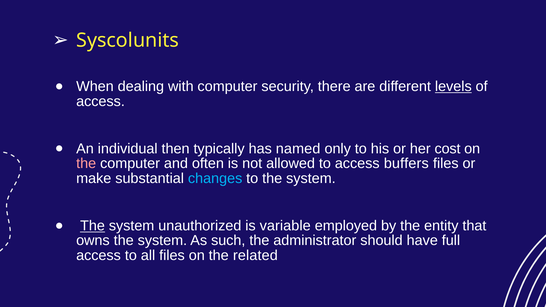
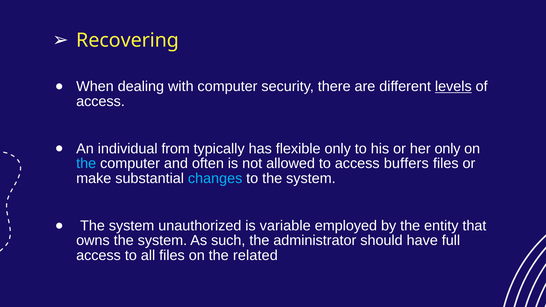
Syscolunits: Syscolunits -> Recovering (128, 40)
then: then -> from (176, 149)
named: named -> flexible (298, 149)
her cost: cost -> only (448, 149)
the colour: pink -> light blue (86, 164)
The underline: present -> none (92, 226)
